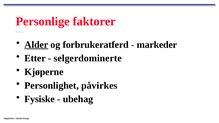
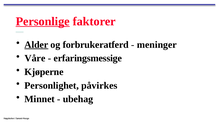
Personlige underline: none -> present (43, 21)
markeder: markeder -> meninger (157, 45)
Etter: Etter -> Våre (35, 58)
selgerdominerte: selgerdominerte -> erfaringsmessige (88, 58)
Fysiske: Fysiske -> Minnet (40, 99)
